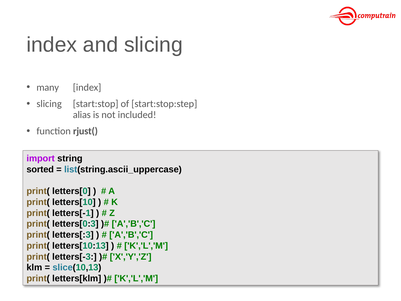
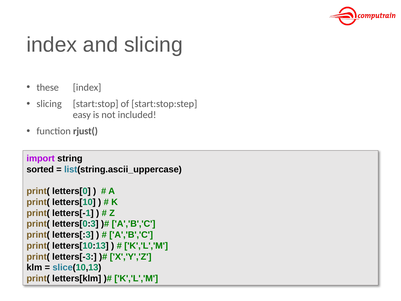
many: many -> these (48, 87)
alias: alias -> easy (82, 115)
